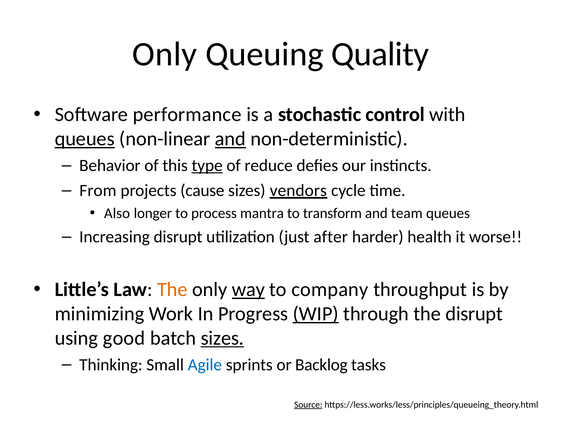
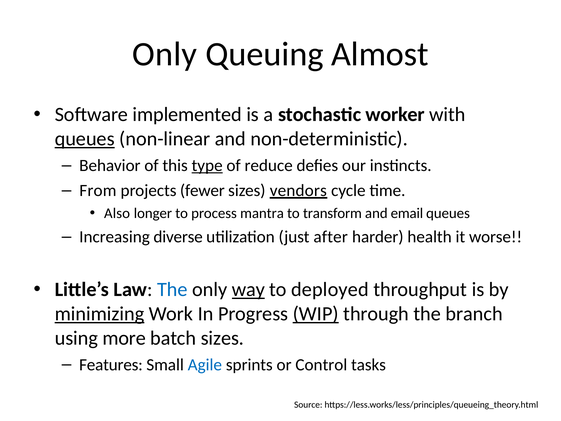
Quality: Quality -> Almost (380, 54)
performance: performance -> implemented (187, 115)
control: control -> worker (395, 115)
and underline: present -> none (230, 139)
cause: cause -> fewer (202, 190)
team: team -> email (407, 213)
Increasing disrupt: disrupt -> diverse (178, 237)
The colour: orange -> blue (172, 289)
company: company -> deployed (330, 289)
minimizing underline: none -> present (100, 314)
the disrupt: disrupt -> branch (474, 314)
good: good -> more (124, 338)
sizes underline: present -> none (222, 338)
Thinking: Thinking -> Features (111, 365)
Backlog: Backlog -> Control (321, 365)
Source underline: present -> none (308, 404)
